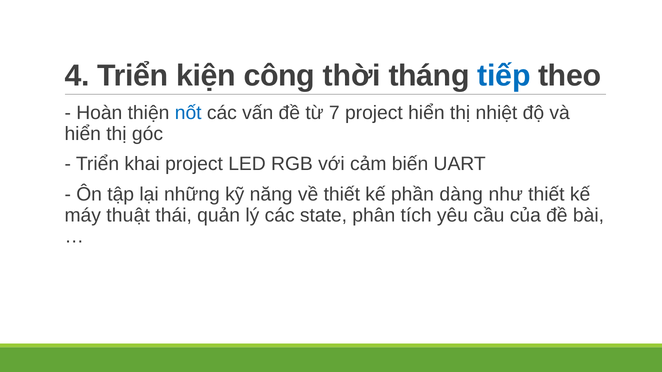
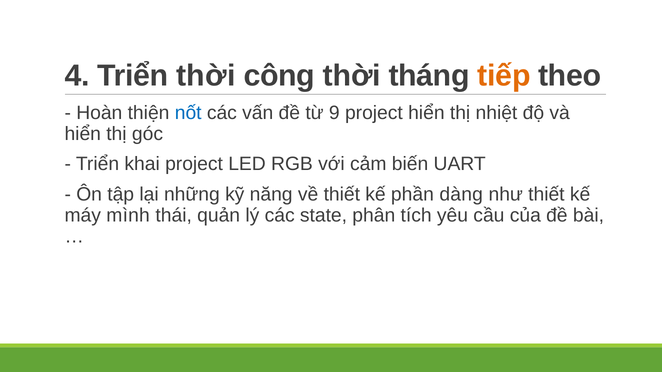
Triển kiện: kiện -> thời (206, 76)
tiếp colour: blue -> orange (504, 76)
7: 7 -> 9 (334, 113)
thuật: thuật -> mình (128, 216)
